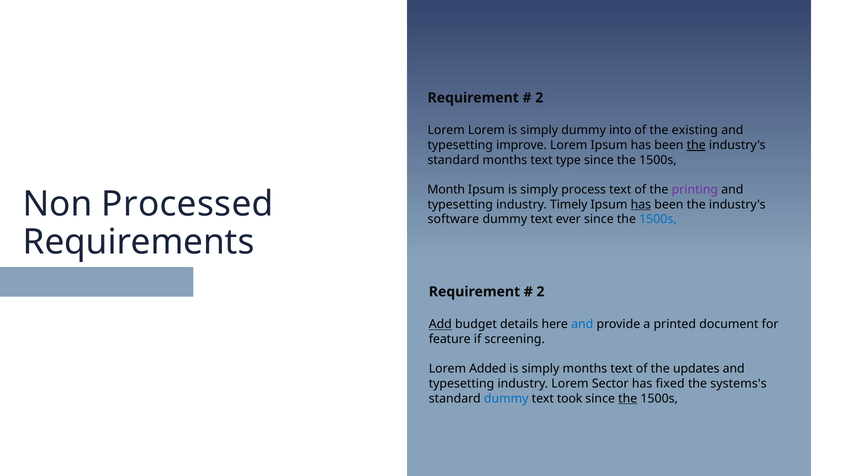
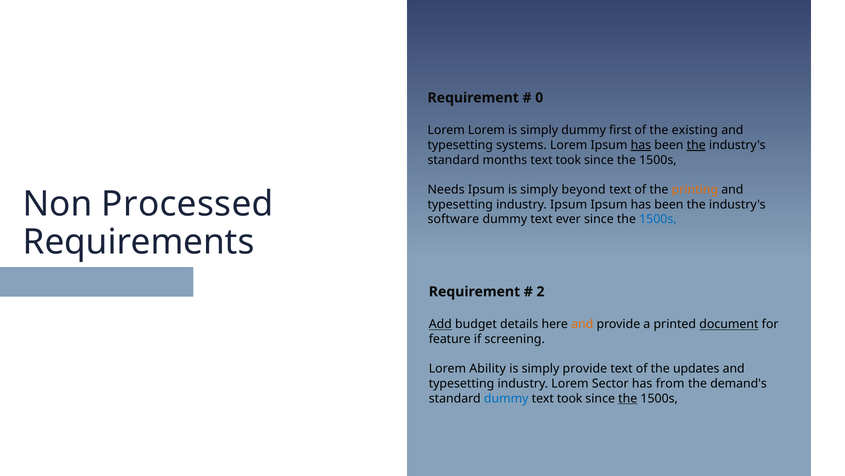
2: 2 -> 0 (539, 98)
into: into -> first (620, 130)
improve: improve -> systems (521, 145)
has underline: none -> present (641, 145)
type: type -> took (568, 160)
Month: Month -> Needs (446, 189)
process: process -> beyond (584, 189)
printing colour: purple -> orange (695, 189)
industry Timely: Timely -> Ipsum (569, 204)
has underline: present -> none (641, 204)
and colour: blue -> orange (582, 324)
document underline: none -> present (729, 324)
Added: Added -> Ability (488, 368)
simply months: months -> provide (585, 368)
fixed: fixed -> from (670, 383)
systems's: systems's -> demand's (739, 383)
